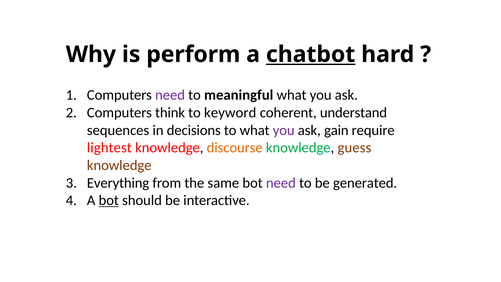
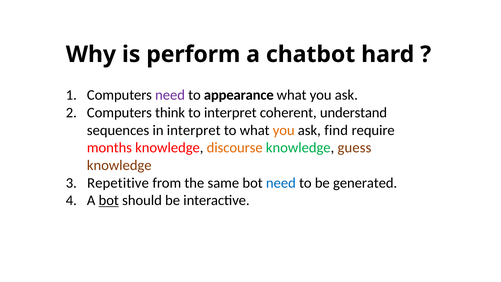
chatbot underline: present -> none (311, 54)
meaningful: meaningful -> appearance (239, 95)
to keyword: keyword -> interpret (230, 113)
in decisions: decisions -> interpret (194, 130)
you colour: purple -> orange (284, 130)
gain: gain -> find (336, 130)
lightest: lightest -> months (109, 148)
Everything: Everything -> Repetitive (118, 183)
need colour: purple -> blue (281, 183)
